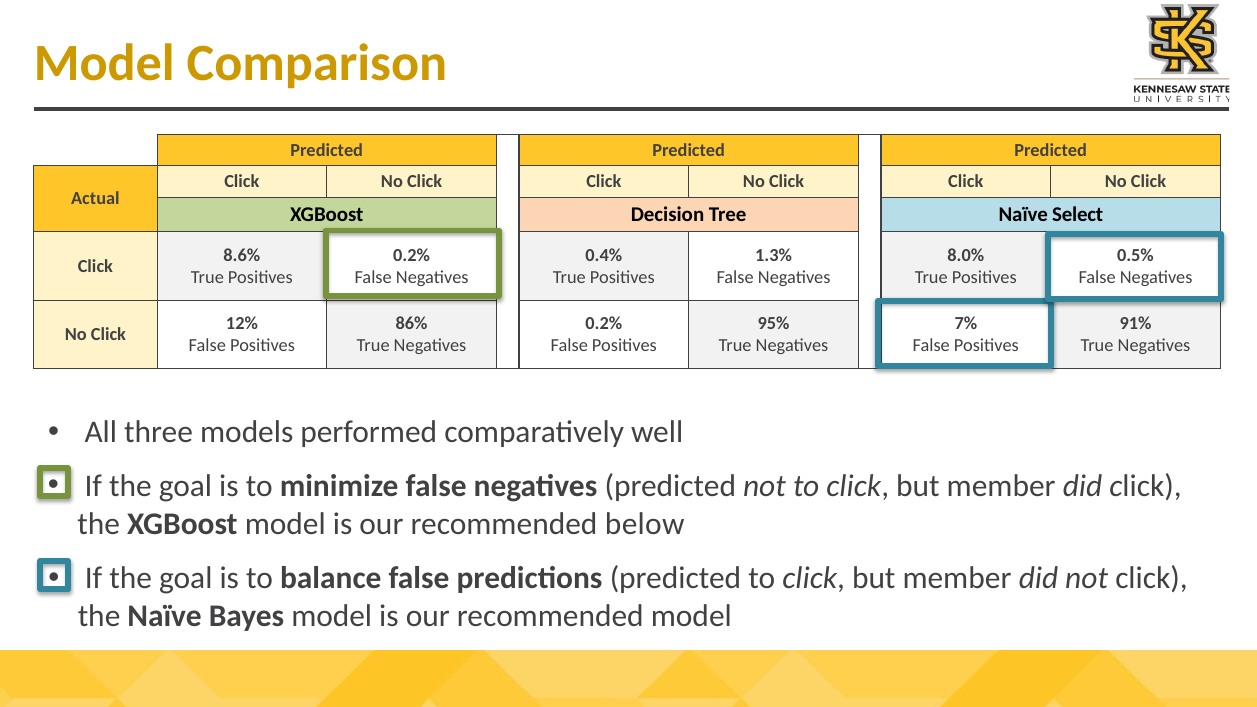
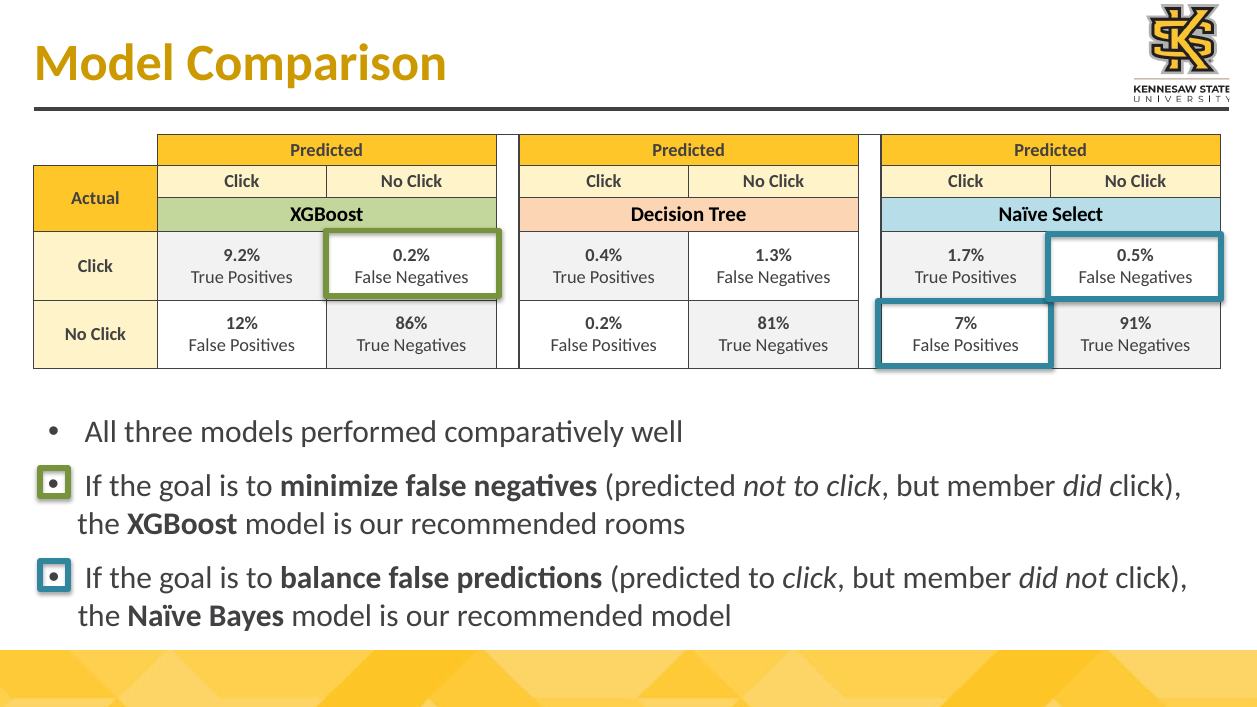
8.6%: 8.6% -> 9.2% (242, 255)
8.0%: 8.0% -> 1.7% (966, 255)
95%: 95% -> 81% (774, 324)
below: below -> rooms (645, 524)
